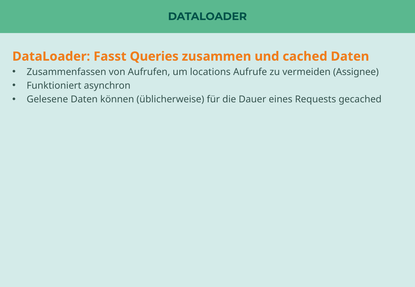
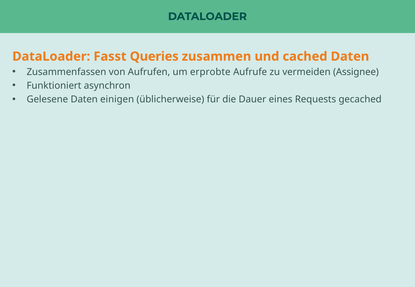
locations: locations -> erprobte (210, 72)
können: können -> einigen (117, 100)
